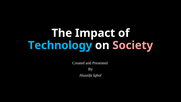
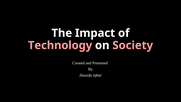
Technology colour: light blue -> pink (60, 45)
